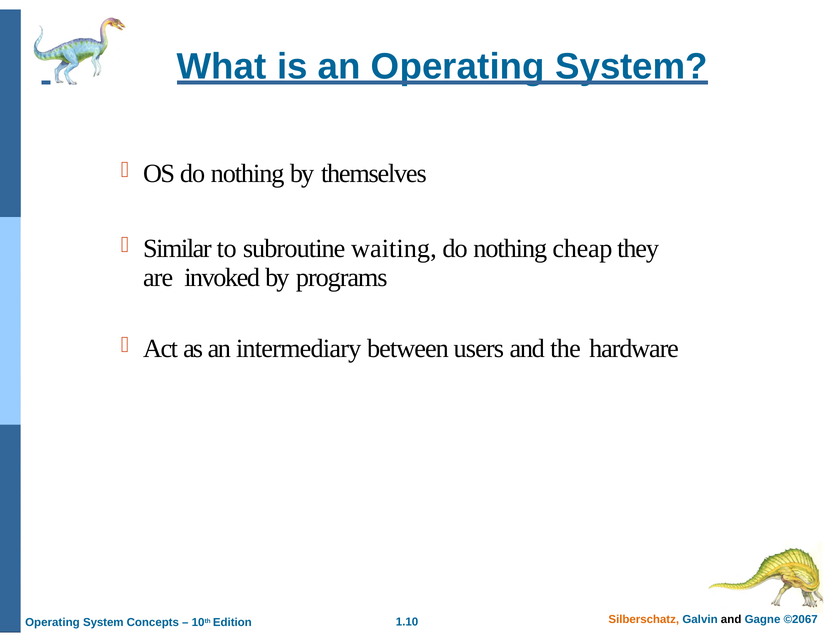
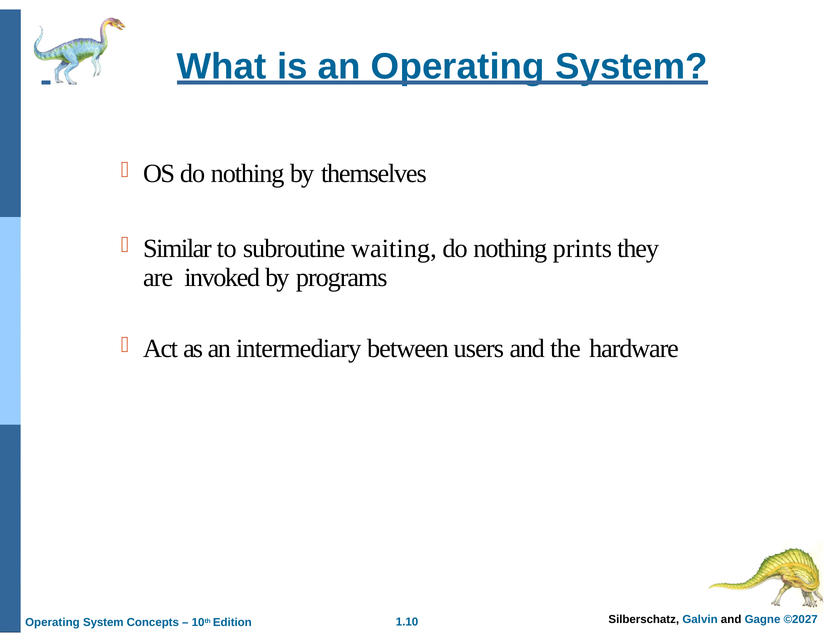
cheap: cheap -> prints (582, 249)
Silberschatz colour: orange -> black (644, 620)
©2067: ©2067 -> ©2027 (801, 620)
